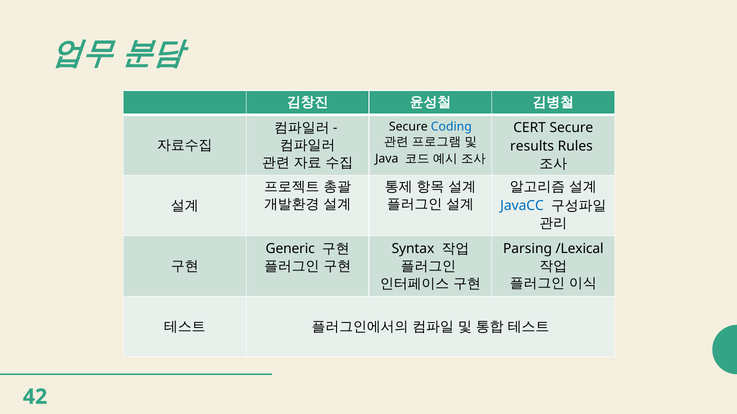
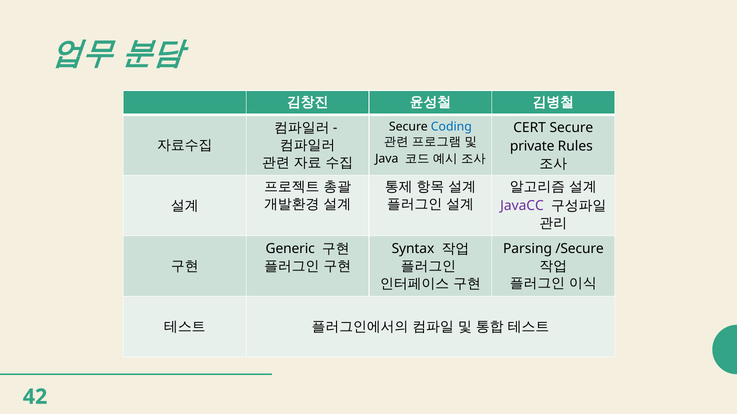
results: results -> private (532, 147)
JavaCC colour: blue -> purple (522, 206)
/Lexical: /Lexical -> /Secure (580, 249)
